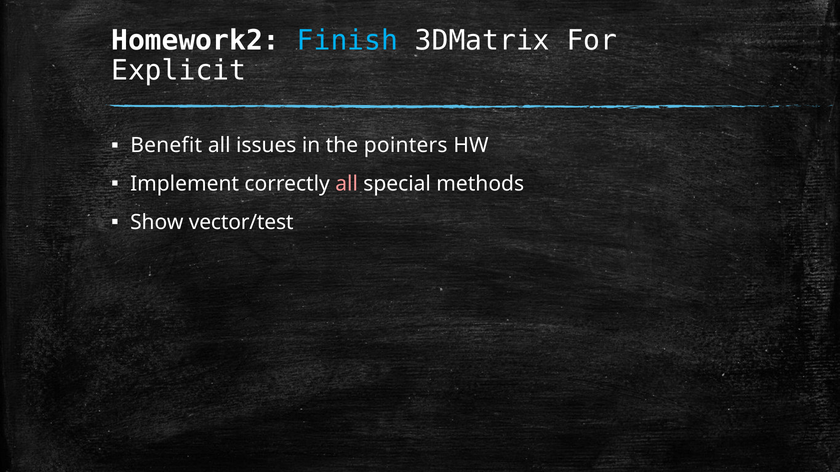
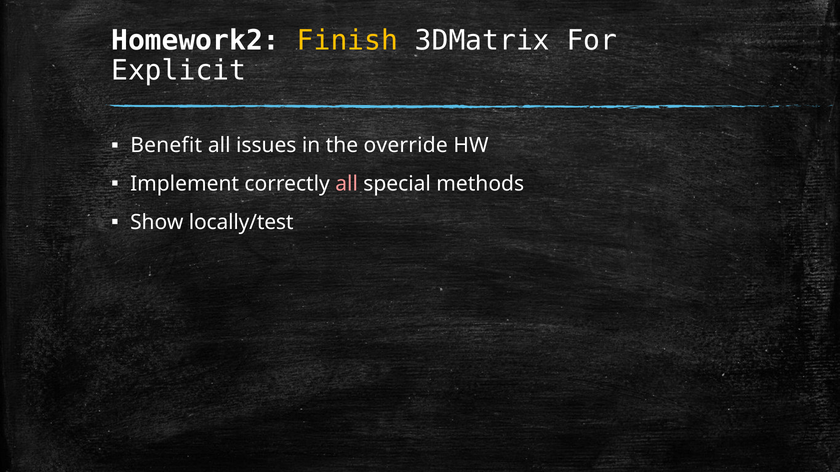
Finish colour: light blue -> yellow (347, 41)
pointers: pointers -> override (406, 146)
vector/test: vector/test -> locally/test (241, 223)
